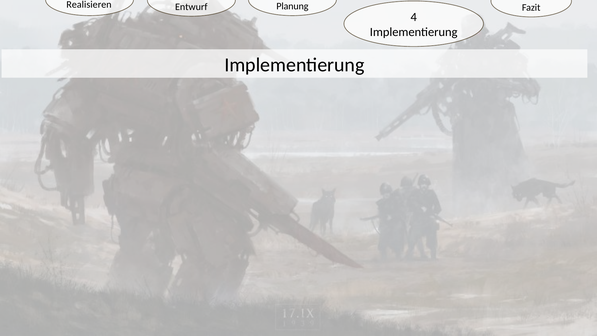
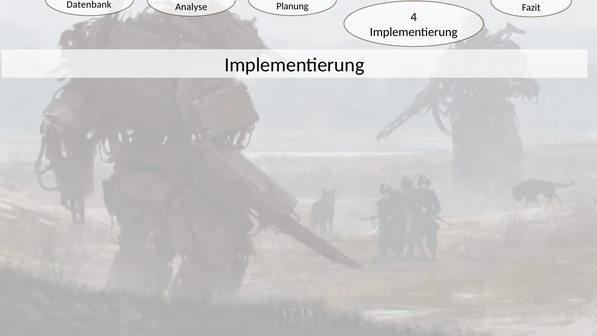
Realisieren: Realisieren -> Datenbank (89, 5)
Entwurf: Entwurf -> Analyse (191, 7)
